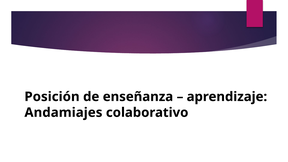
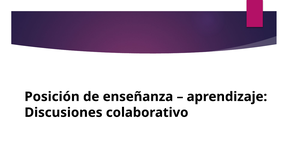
Andamiajes: Andamiajes -> Discusiones (63, 113)
